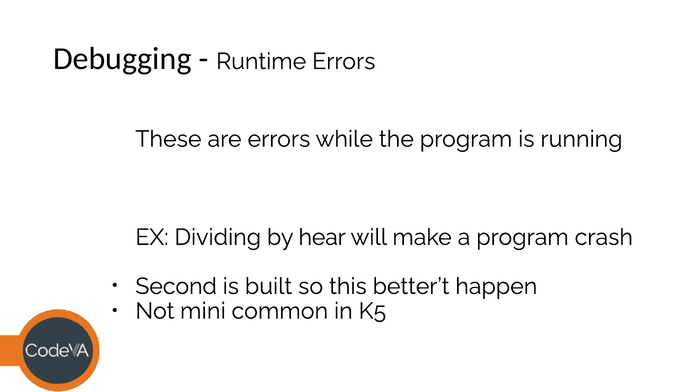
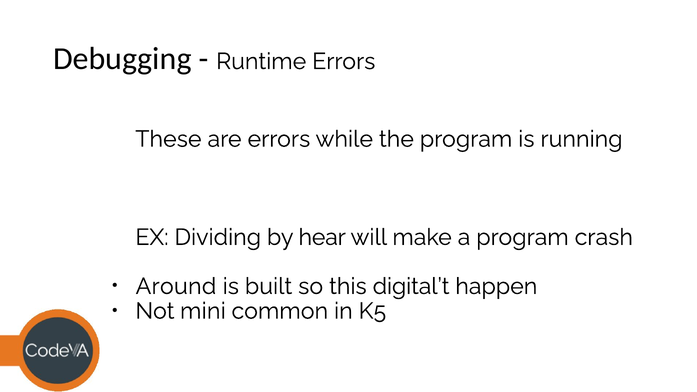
Second: Second -> Around (176, 286)
better’t: better’t -> digital’t (411, 286)
